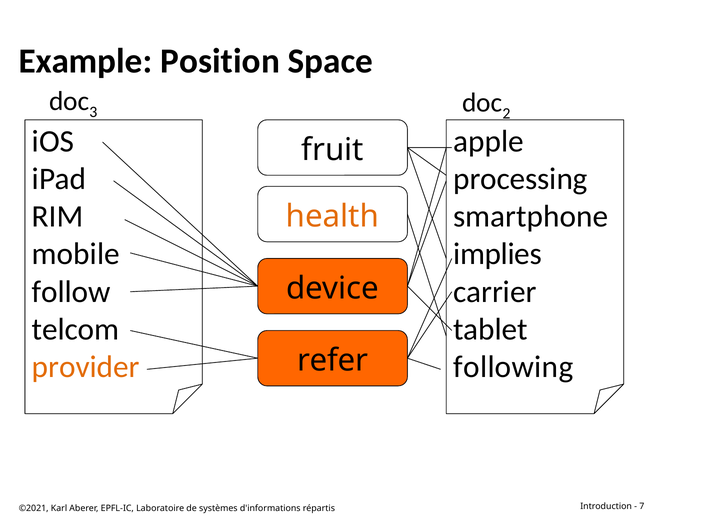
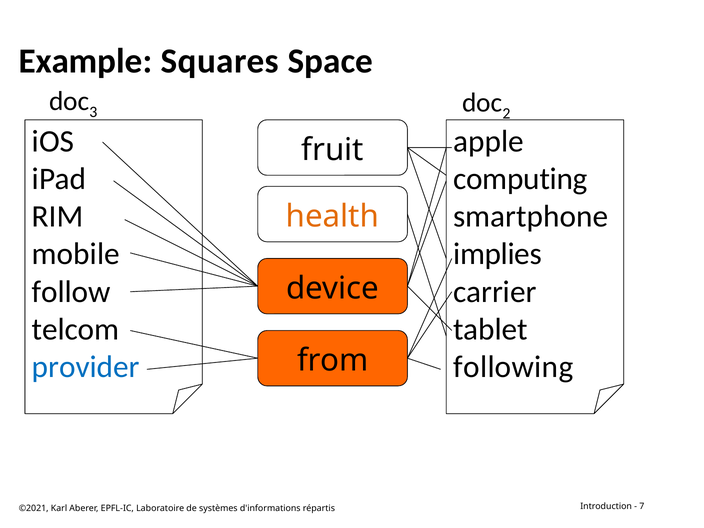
Position: Position -> Squares (220, 61)
processing: processing -> computing (520, 179)
refer: refer -> from (333, 360)
provider colour: orange -> blue (86, 367)
